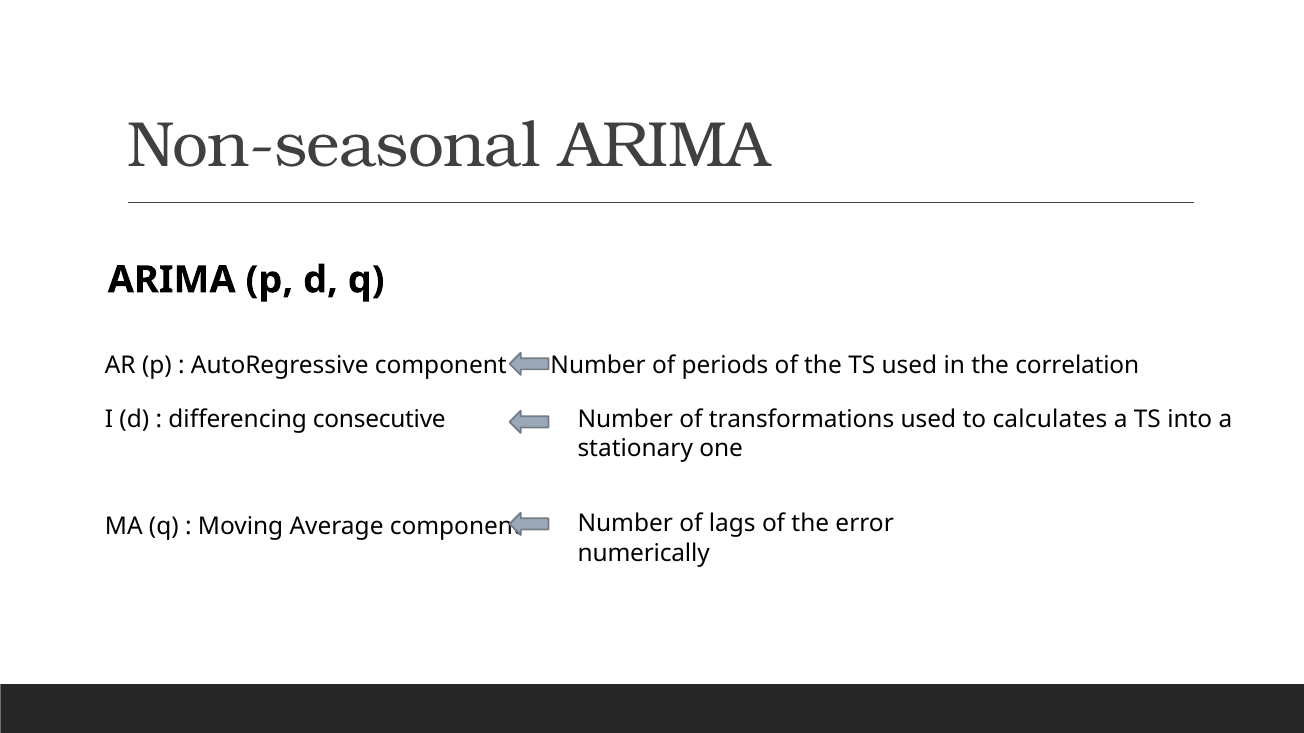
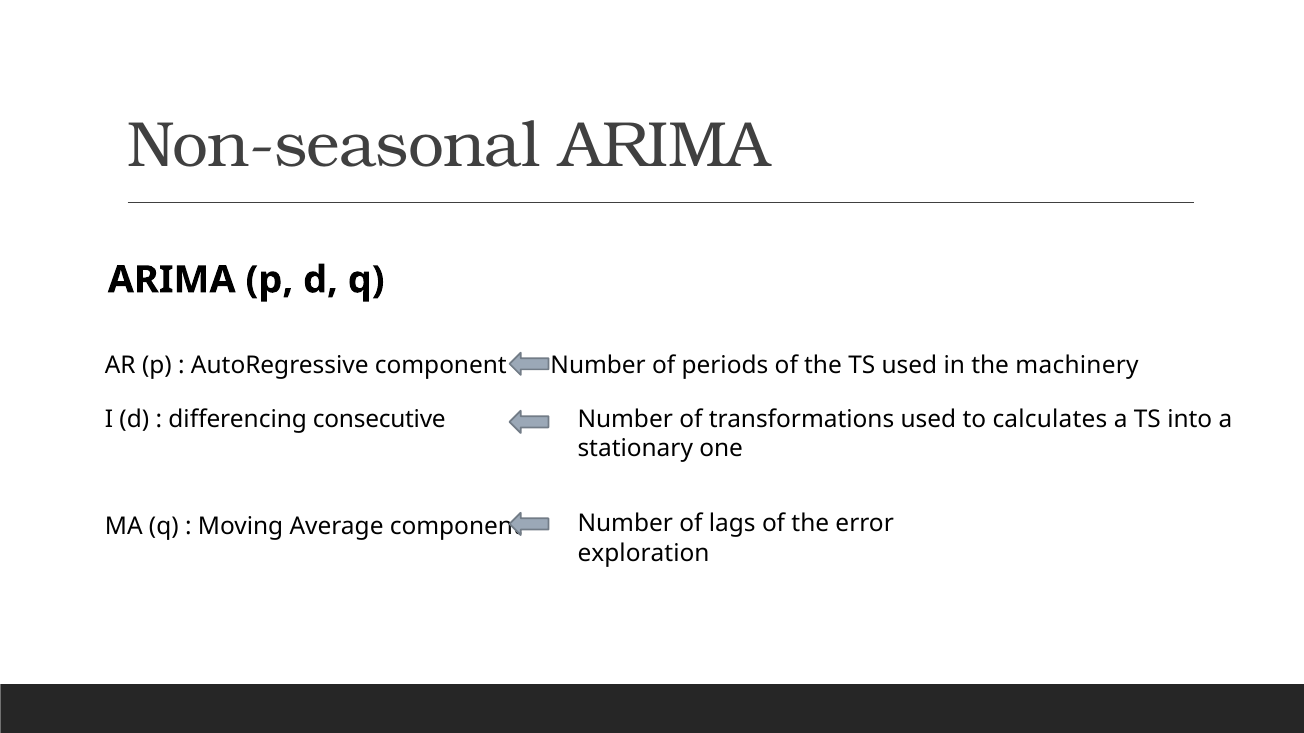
correlation: correlation -> machinery (1077, 366)
numerically: numerically -> exploration (644, 554)
